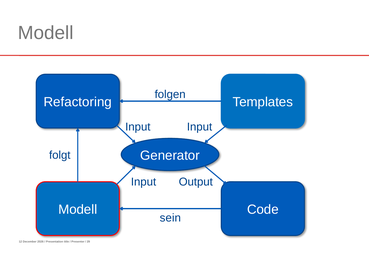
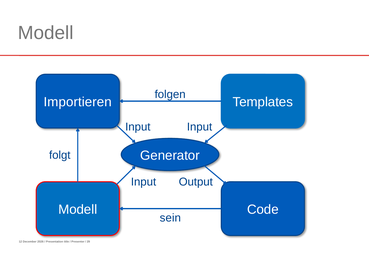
Refactoring: Refactoring -> Importieren (78, 102)
